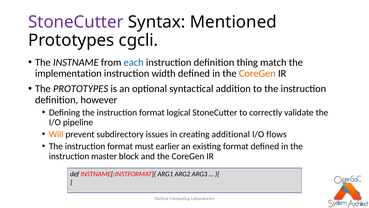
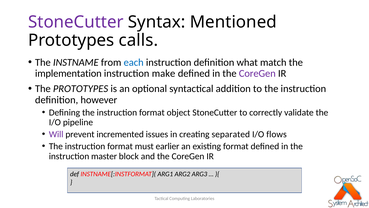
cgcli: cgcli -> calls (138, 40)
thing: thing -> what (247, 62)
width: width -> make (164, 73)
CoreGen colour: orange -> purple (257, 73)
logical: logical -> object (179, 112)
Will colour: orange -> purple (56, 134)
subdirectory: subdirectory -> incremented (120, 134)
additional: additional -> separated (231, 134)
